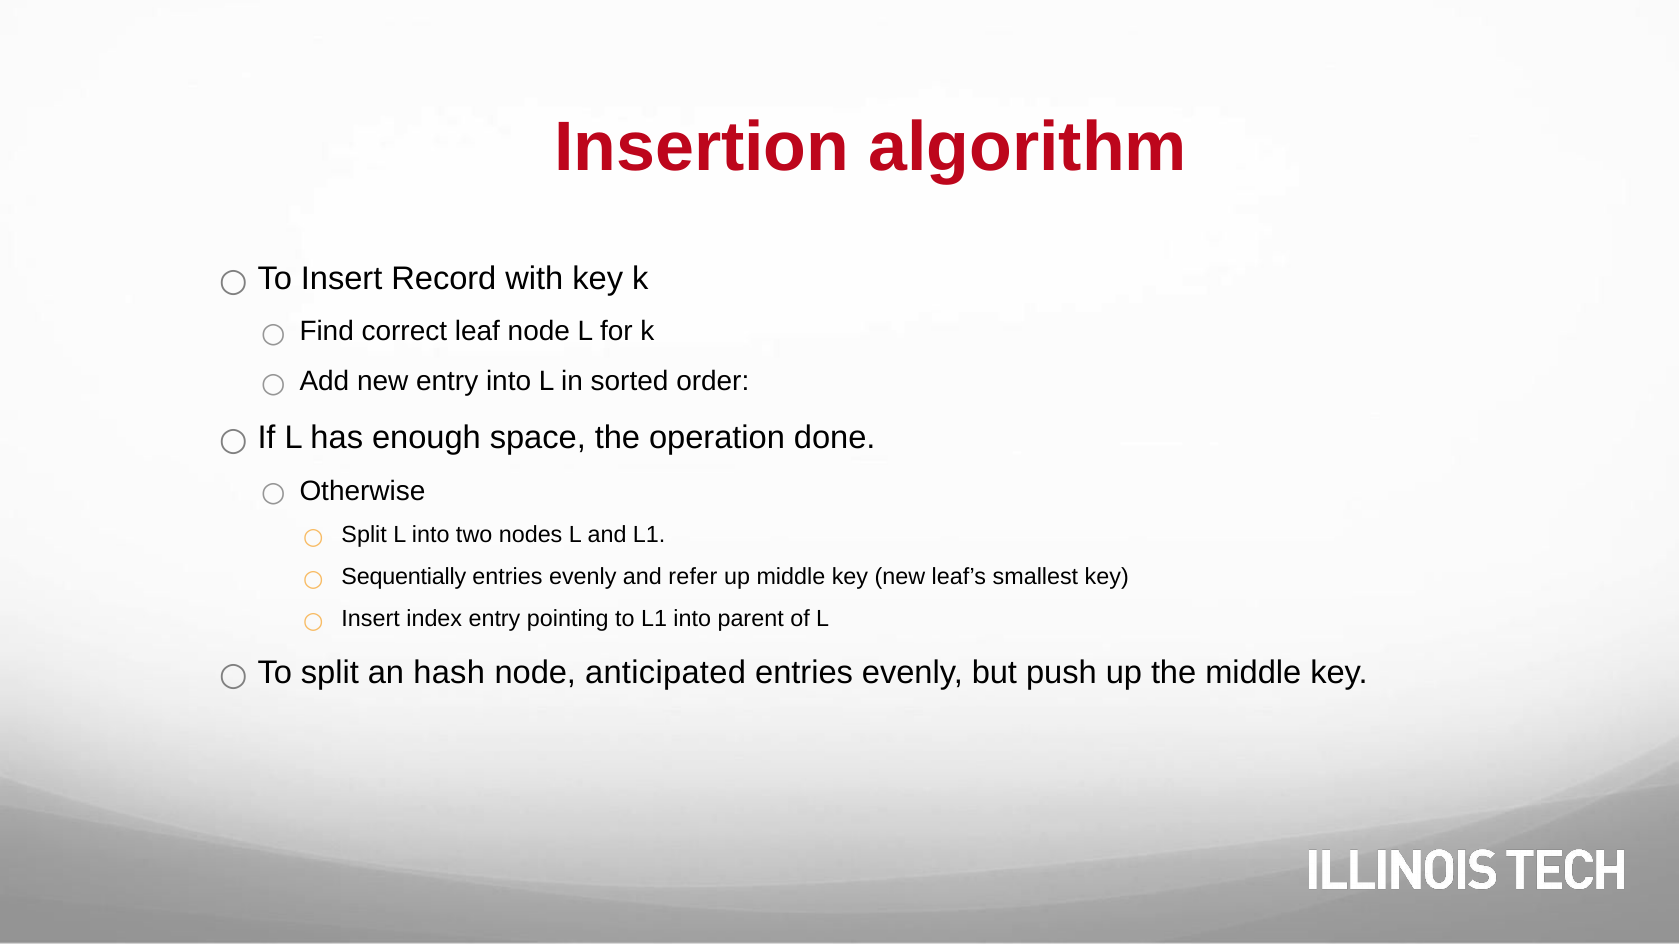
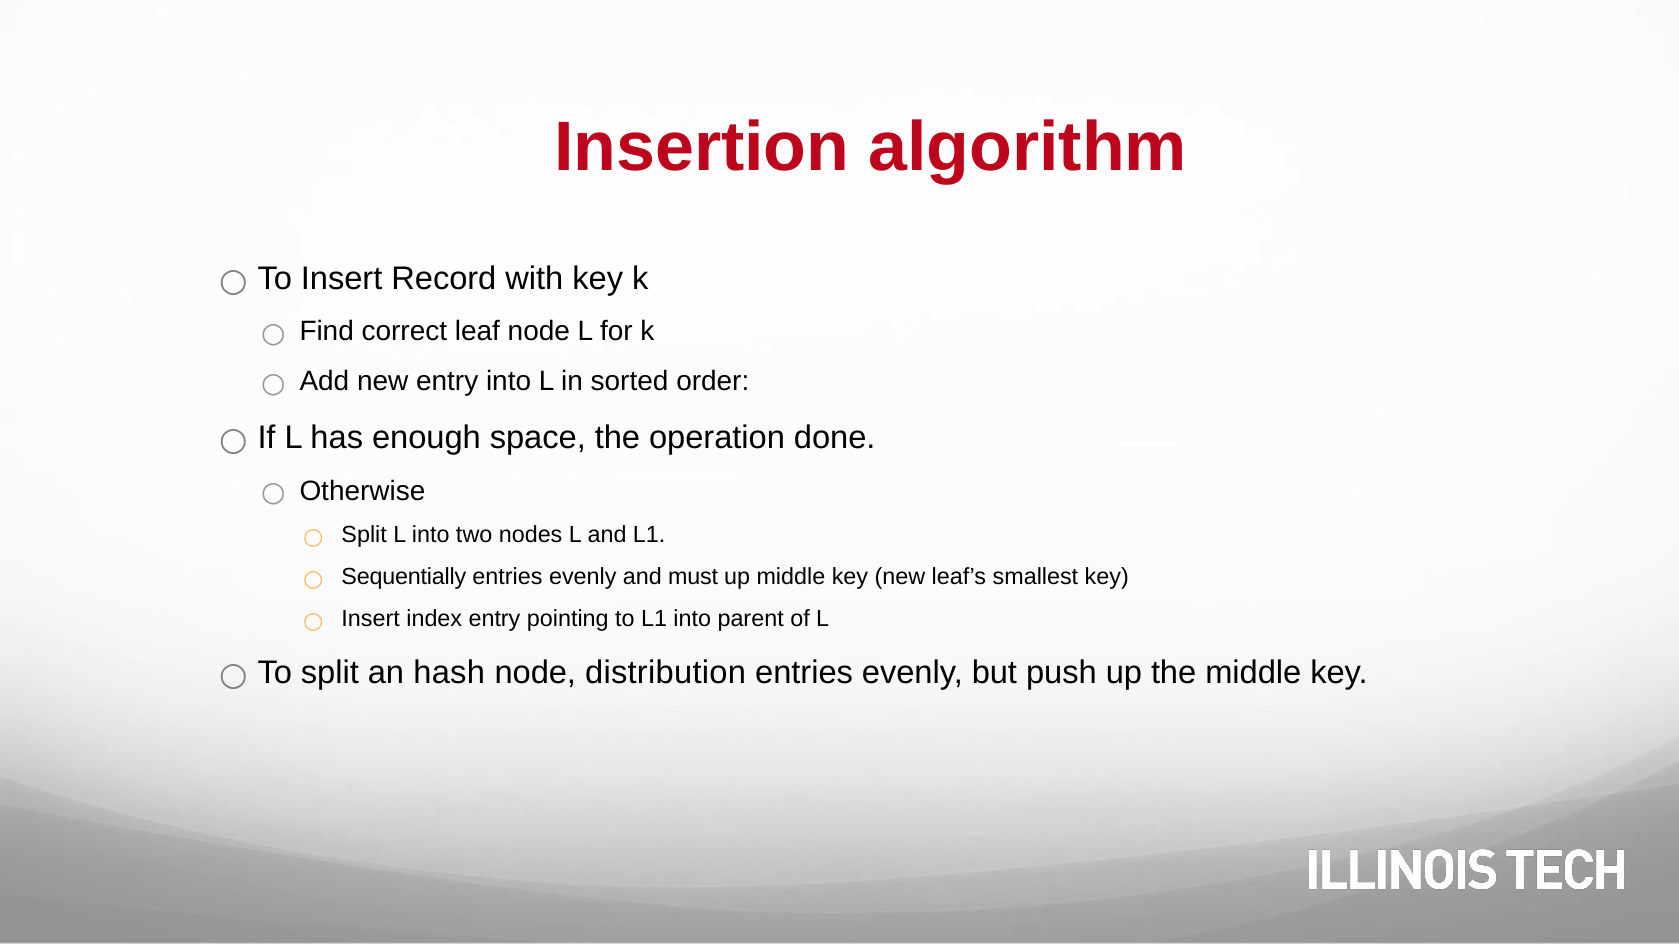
refer: refer -> must (693, 577)
anticipated: anticipated -> distribution (666, 673)
